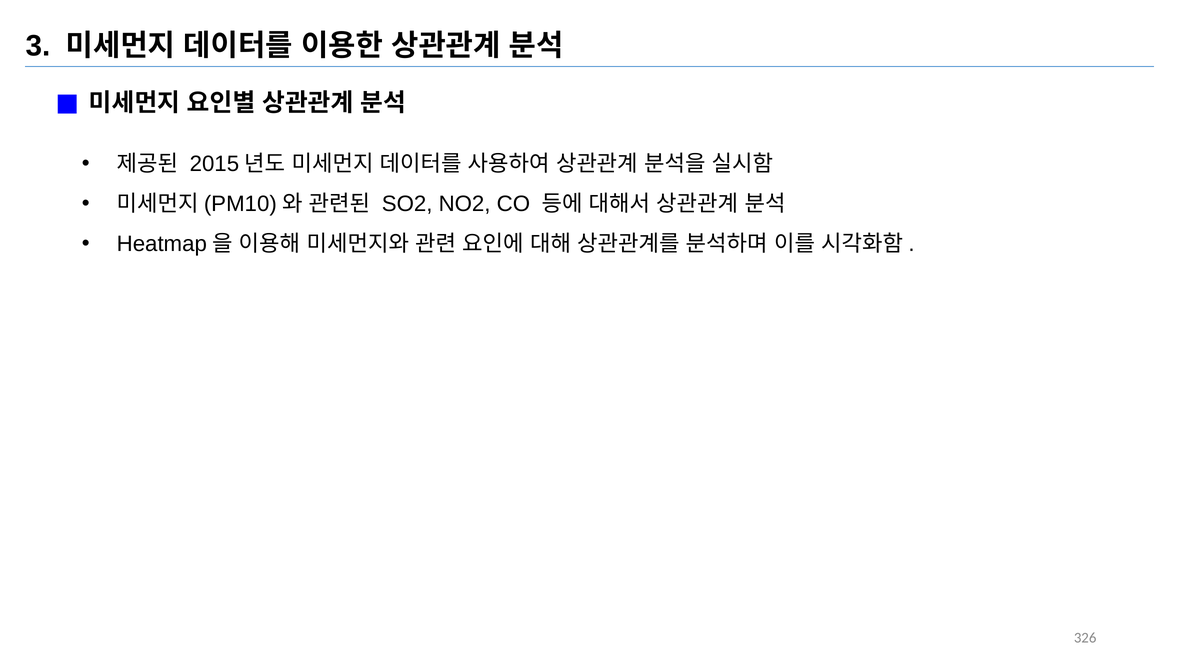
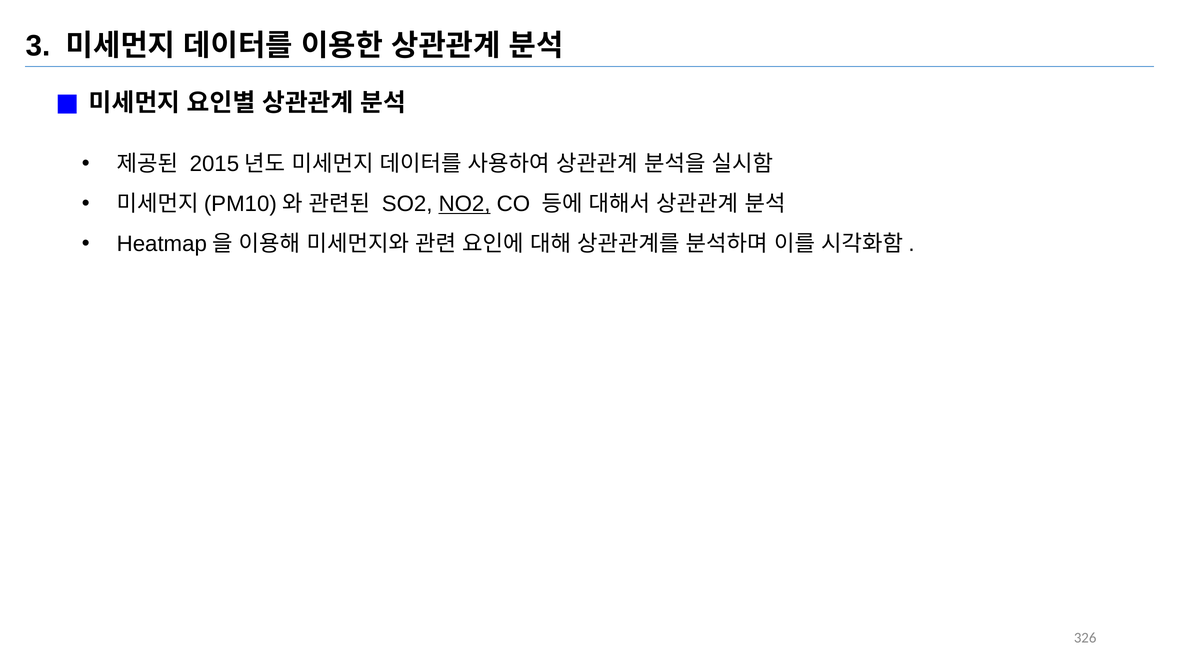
NO2 underline: none -> present (465, 204)
